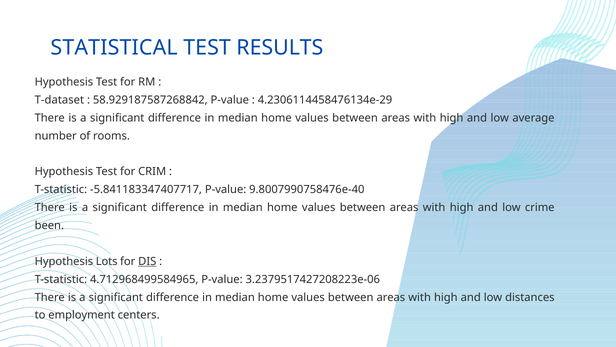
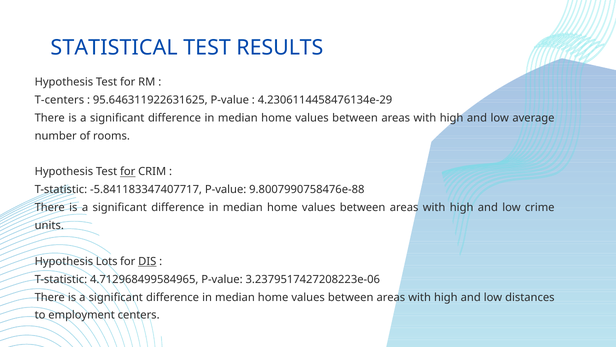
T-dataset: T-dataset -> T-centers (59, 100)
58.929187587268842: 58.929187587268842 -> 95.646311922631625 (150, 100)
for underline: none -> present (128, 172)
9.8007990758476e-40: 9.8007990758476e-40 -> 9.8007990758476e-88 (307, 189)
been: been -> units (49, 225)
